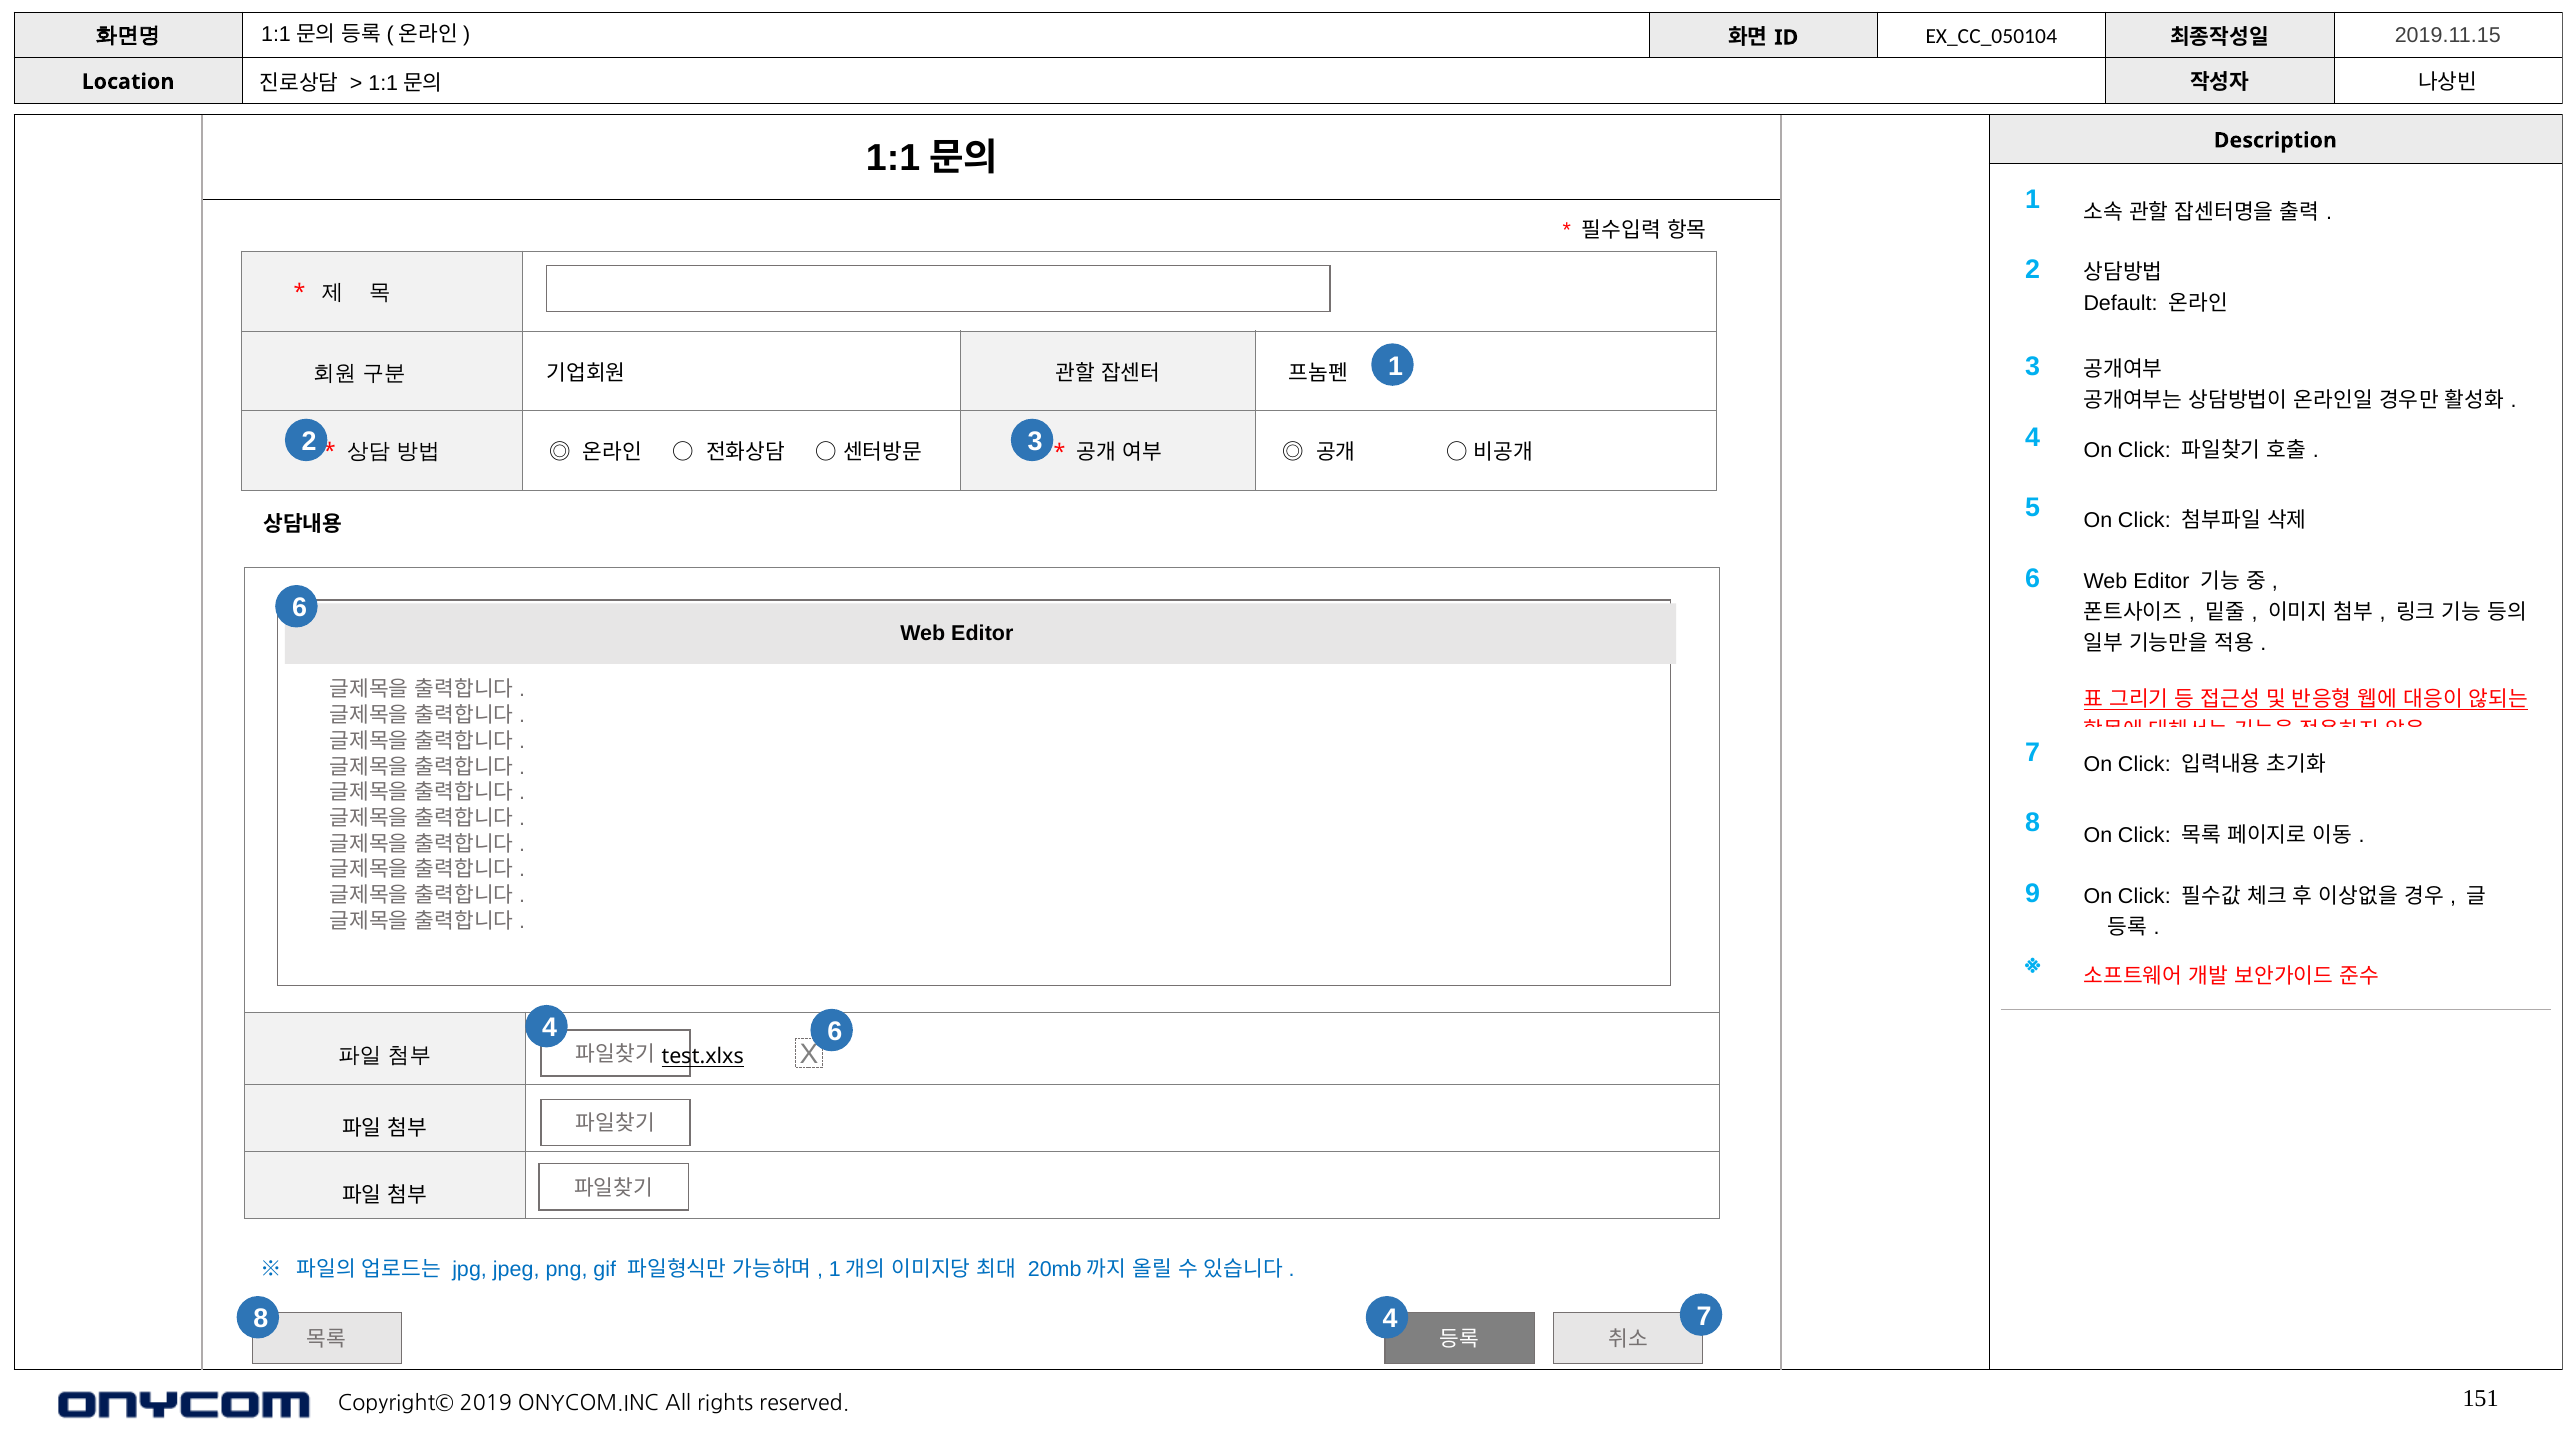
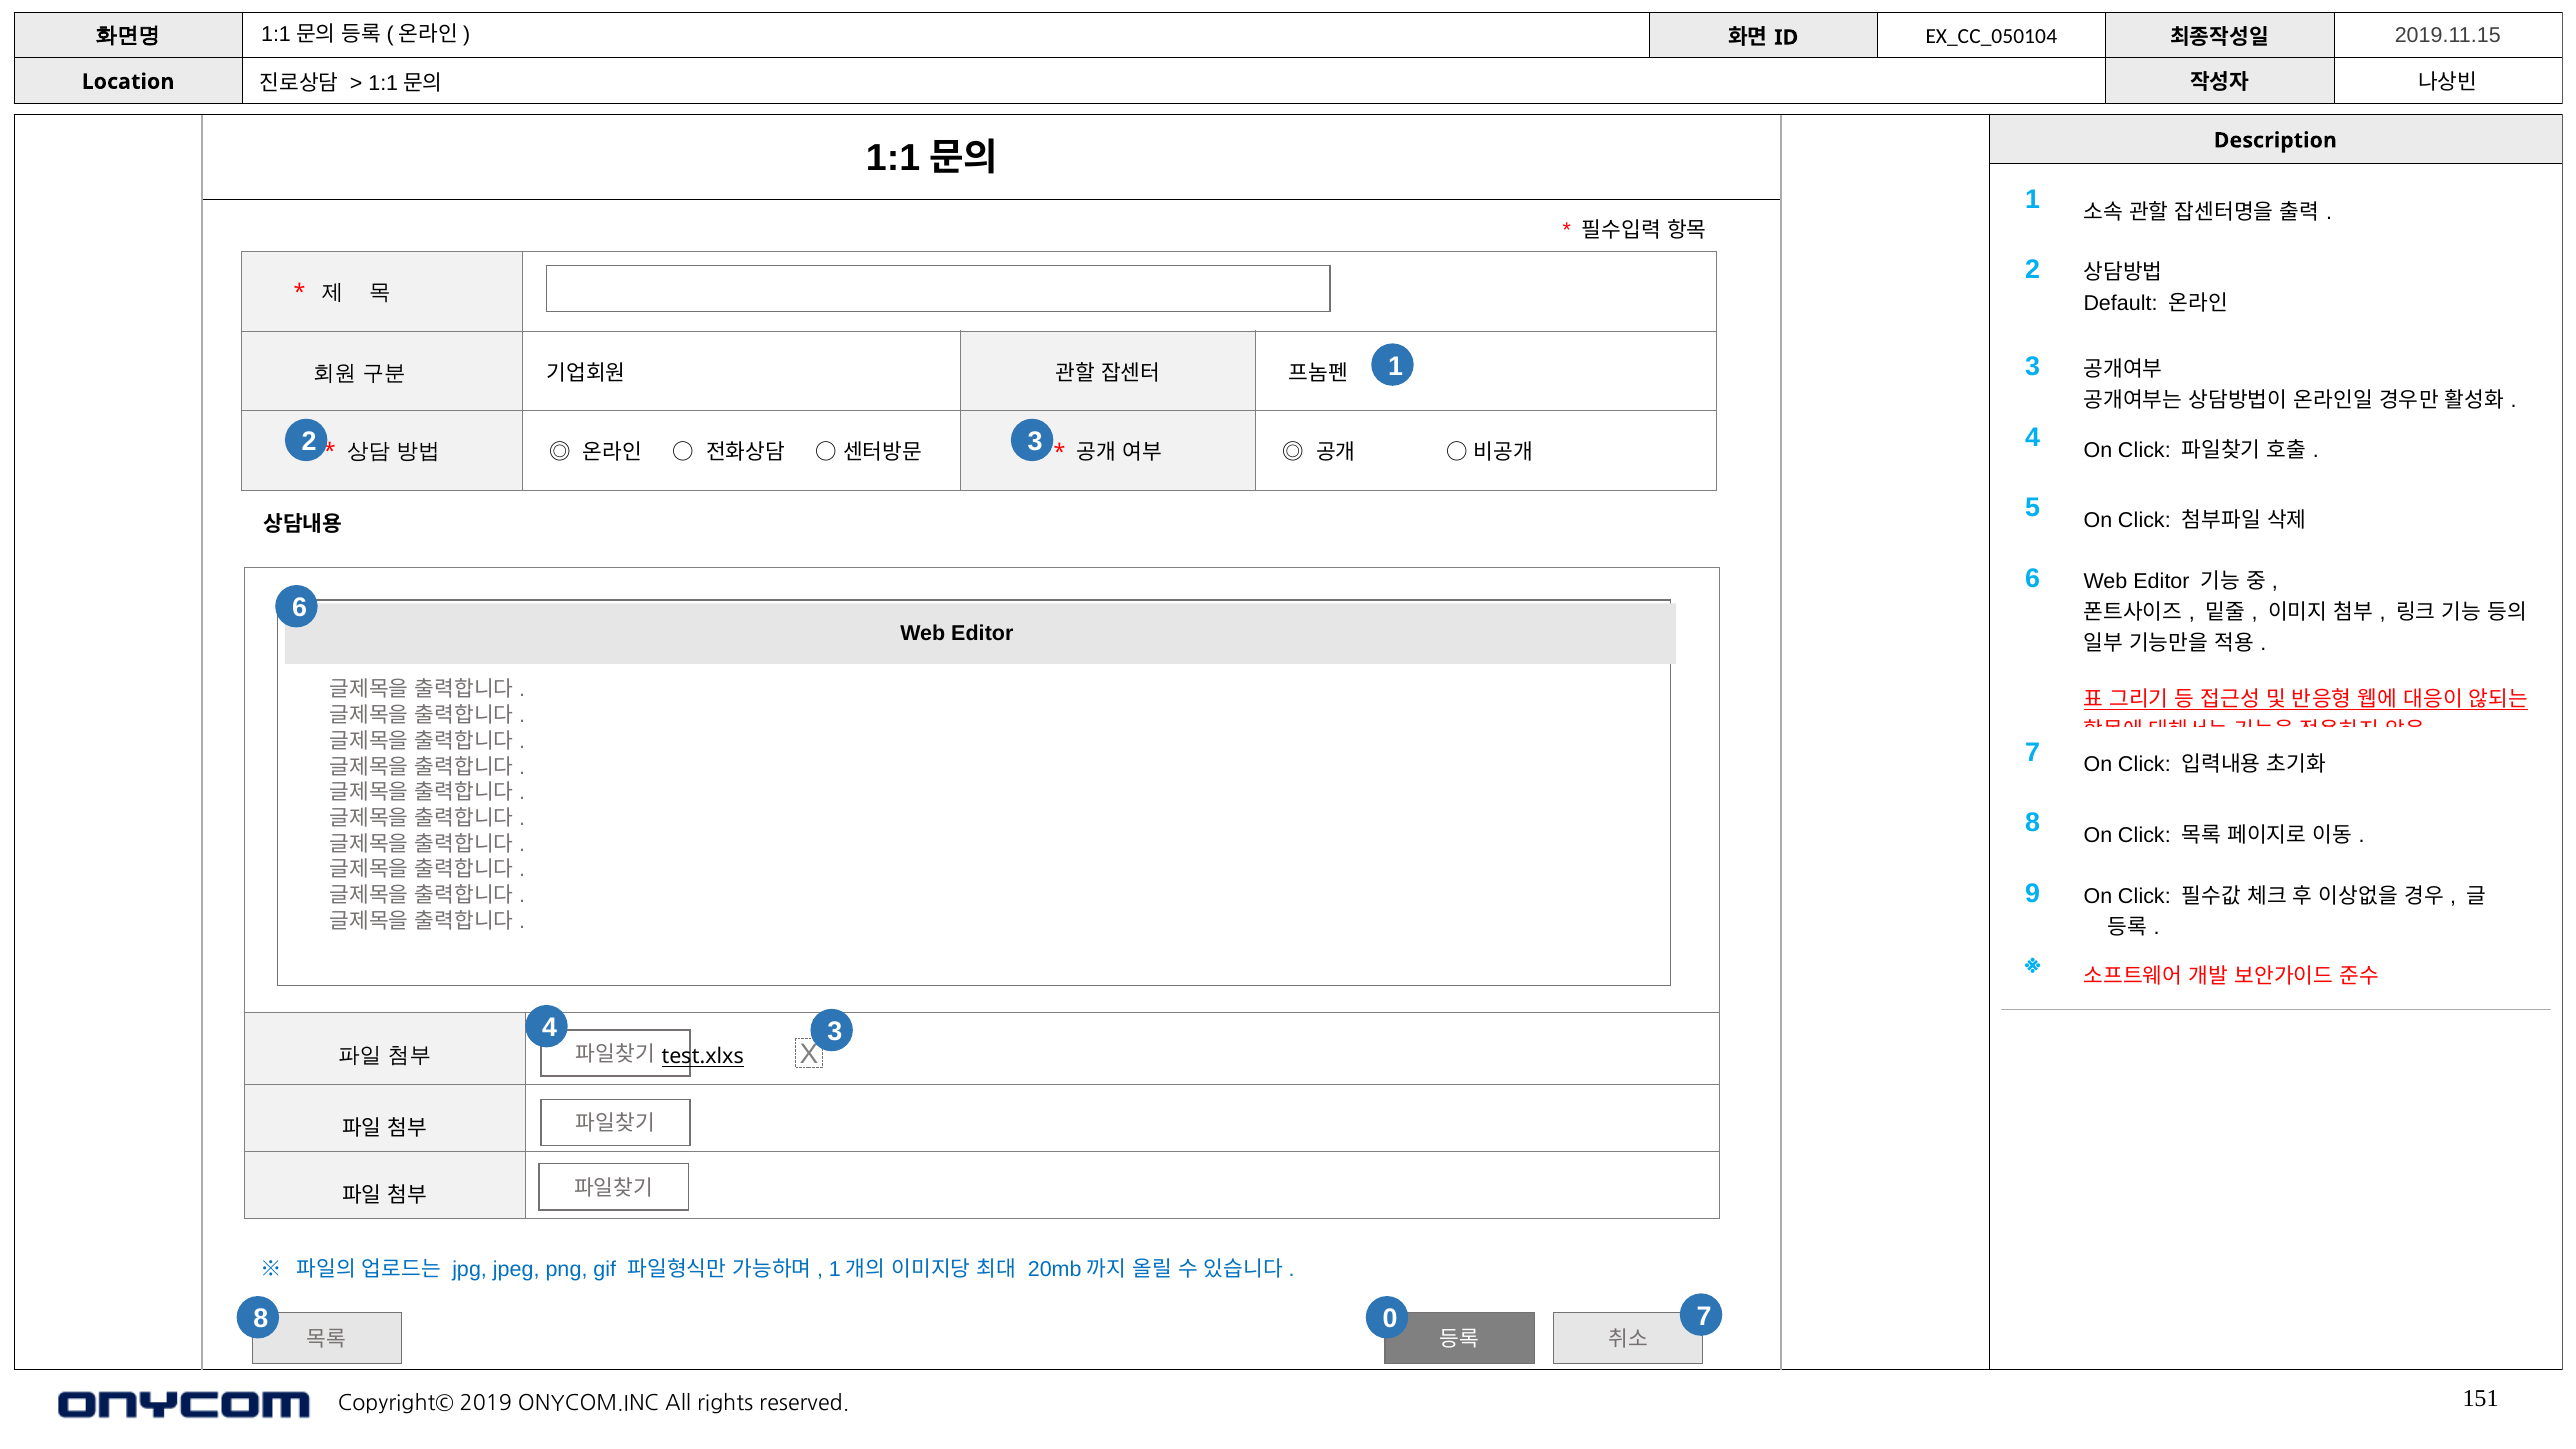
4 6: 6 -> 3 (835, 1032)
8 4: 4 -> 0 (1390, 1319)
